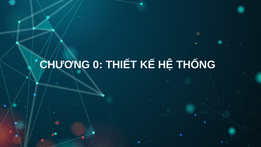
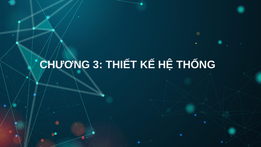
0: 0 -> 3 (98, 65)
